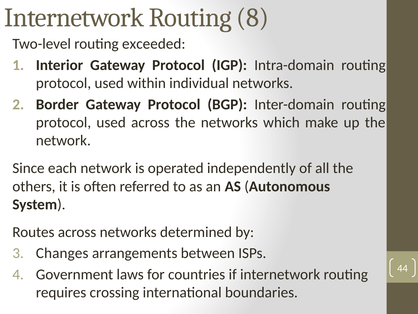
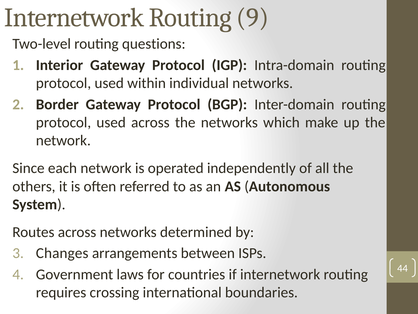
8: 8 -> 9 (253, 18)
exceeded: exceeded -> questions (154, 44)
